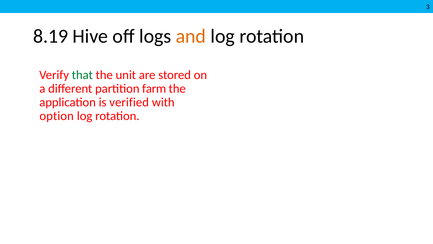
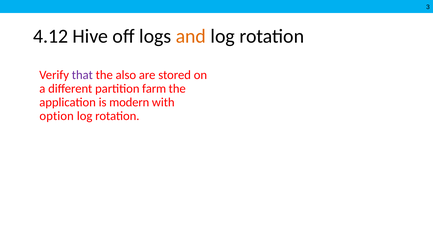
8.19: 8.19 -> 4.12 (51, 36)
that colour: green -> purple (82, 75)
unit: unit -> also (126, 75)
verified: verified -> modern (129, 102)
